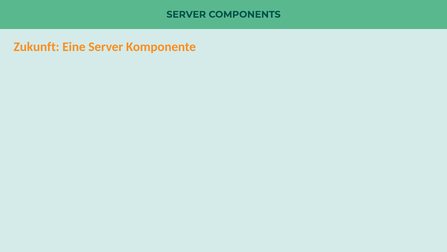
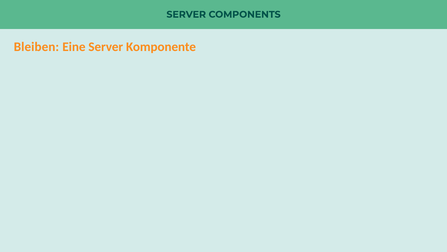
Zukunft: Zukunft -> Bleiben (36, 47)
